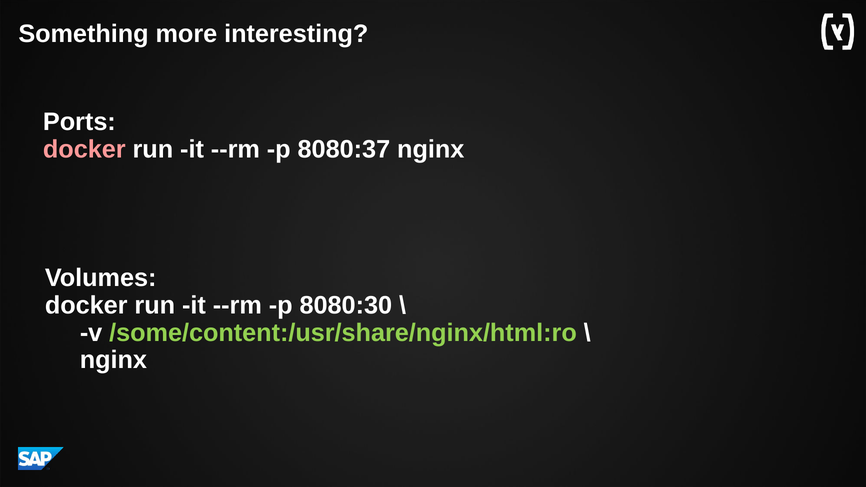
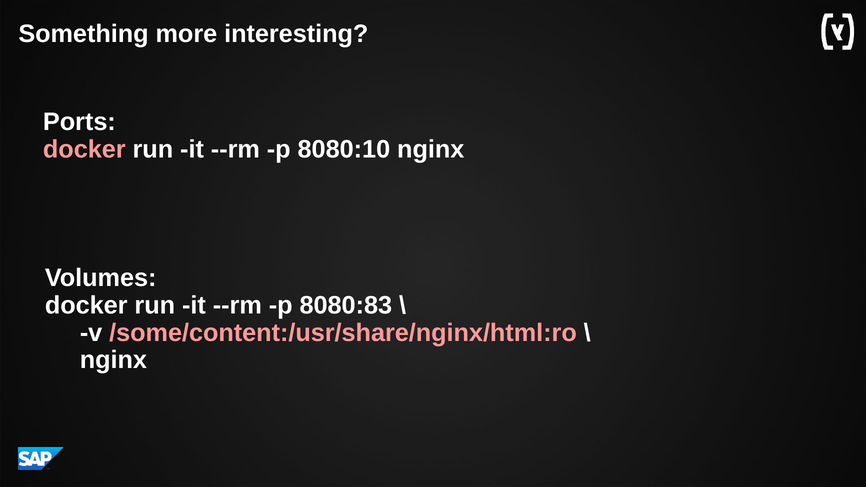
8080:37: 8080:37 -> 8080:10 (344, 149)
8080:30: 8080:30 -> 8080:83 (346, 305)
/some/content:/usr/share/nginx/html:ro colour: light green -> pink (343, 333)
